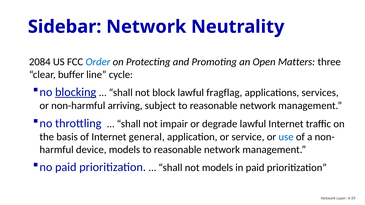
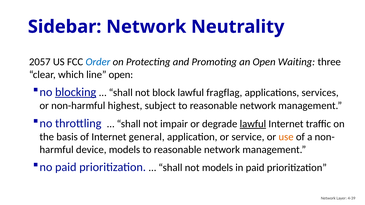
2084: 2084 -> 2057 (40, 62)
Matters: Matters -> Waiting (296, 62)
buffer: buffer -> which (71, 75)
line cycle: cycle -> open (121, 75)
arriving: arriving -> highest (125, 106)
lawful underline: none -> present (253, 124)
use colour: blue -> orange (286, 137)
